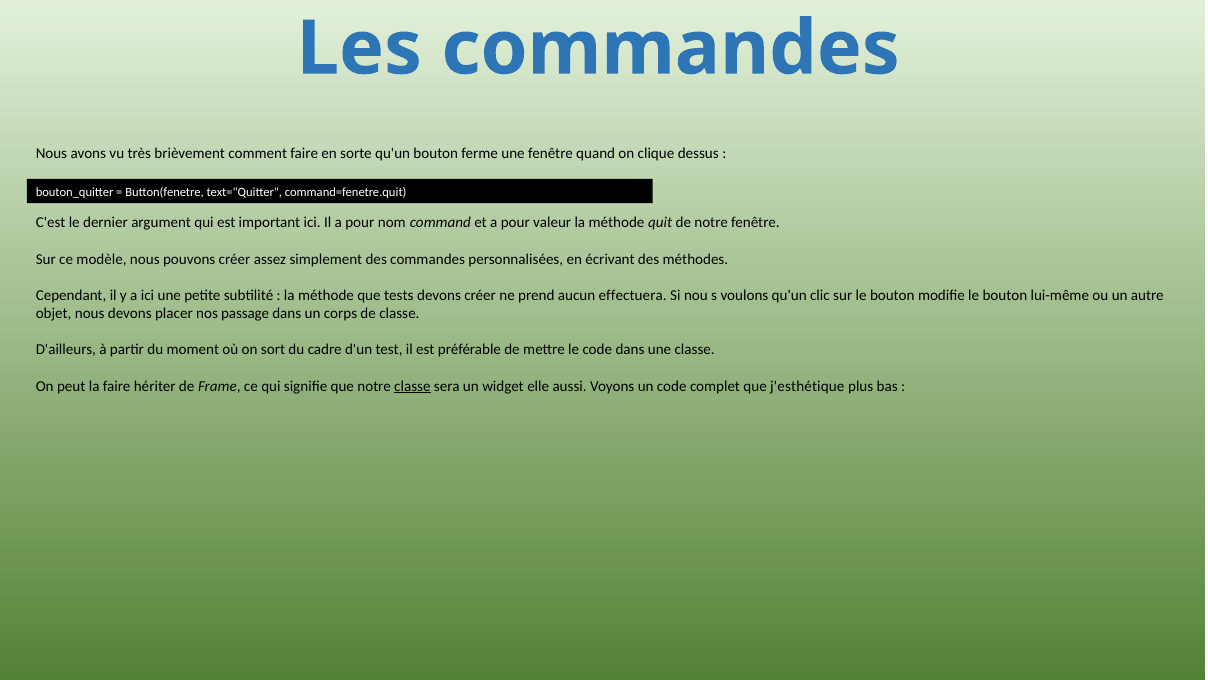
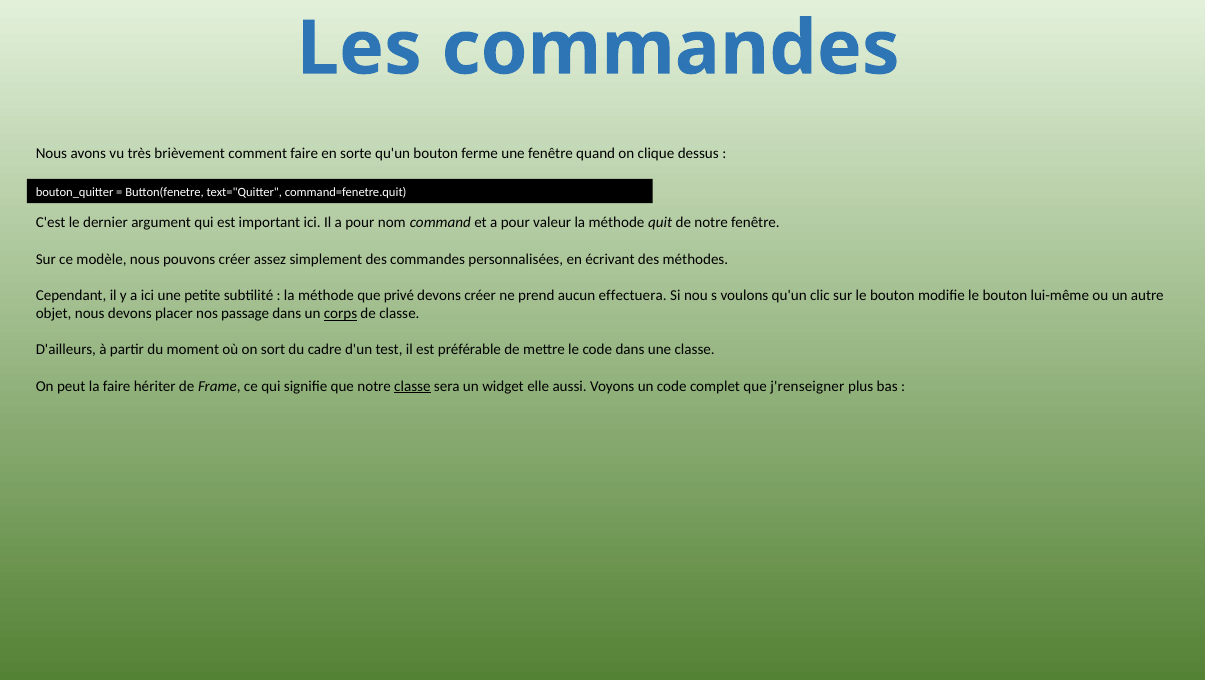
tests: tests -> privé (399, 295)
corps underline: none -> present (340, 313)
j'esthétique: j'esthétique -> j'renseigner (807, 386)
